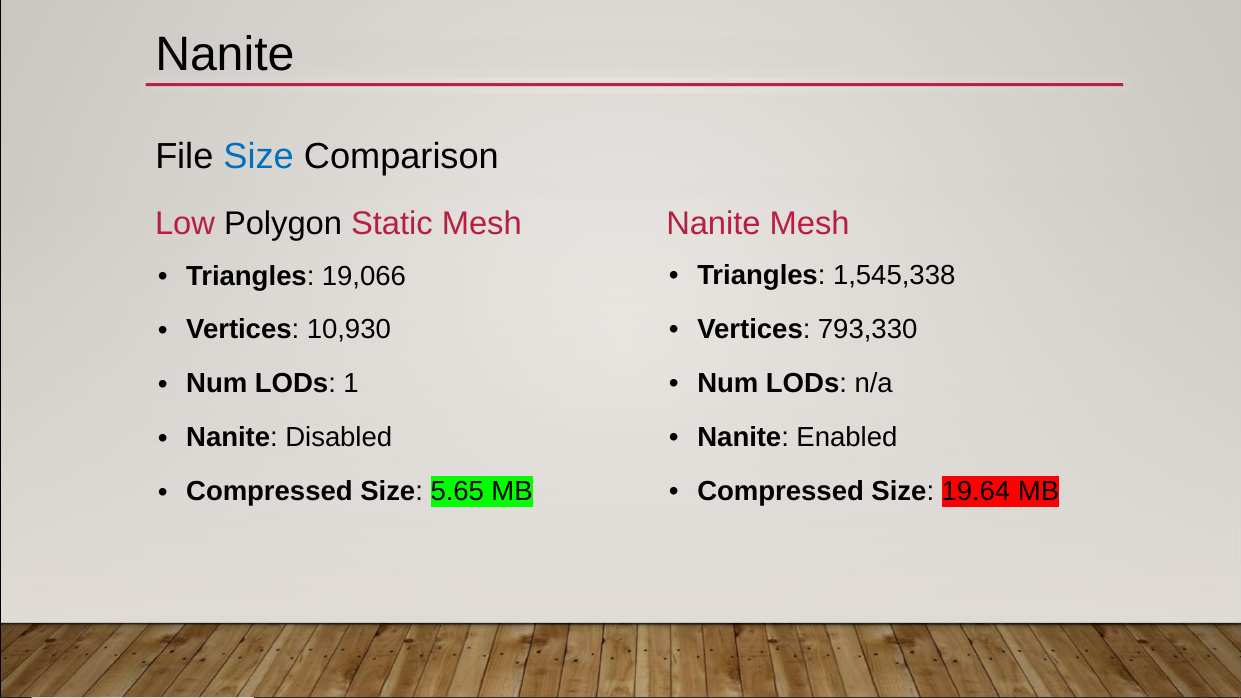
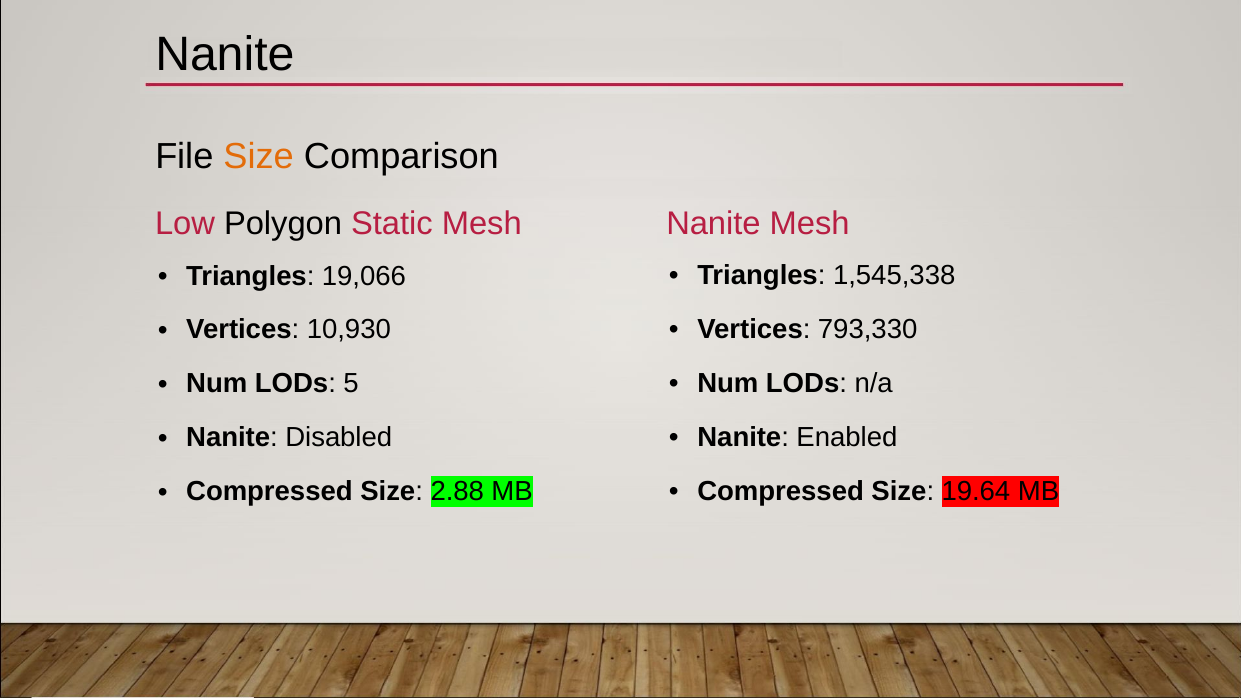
Size colour: blue -> orange (259, 156)
1: 1 -> 5 (351, 384)
5.65: 5.65 -> 2.88 (457, 492)
